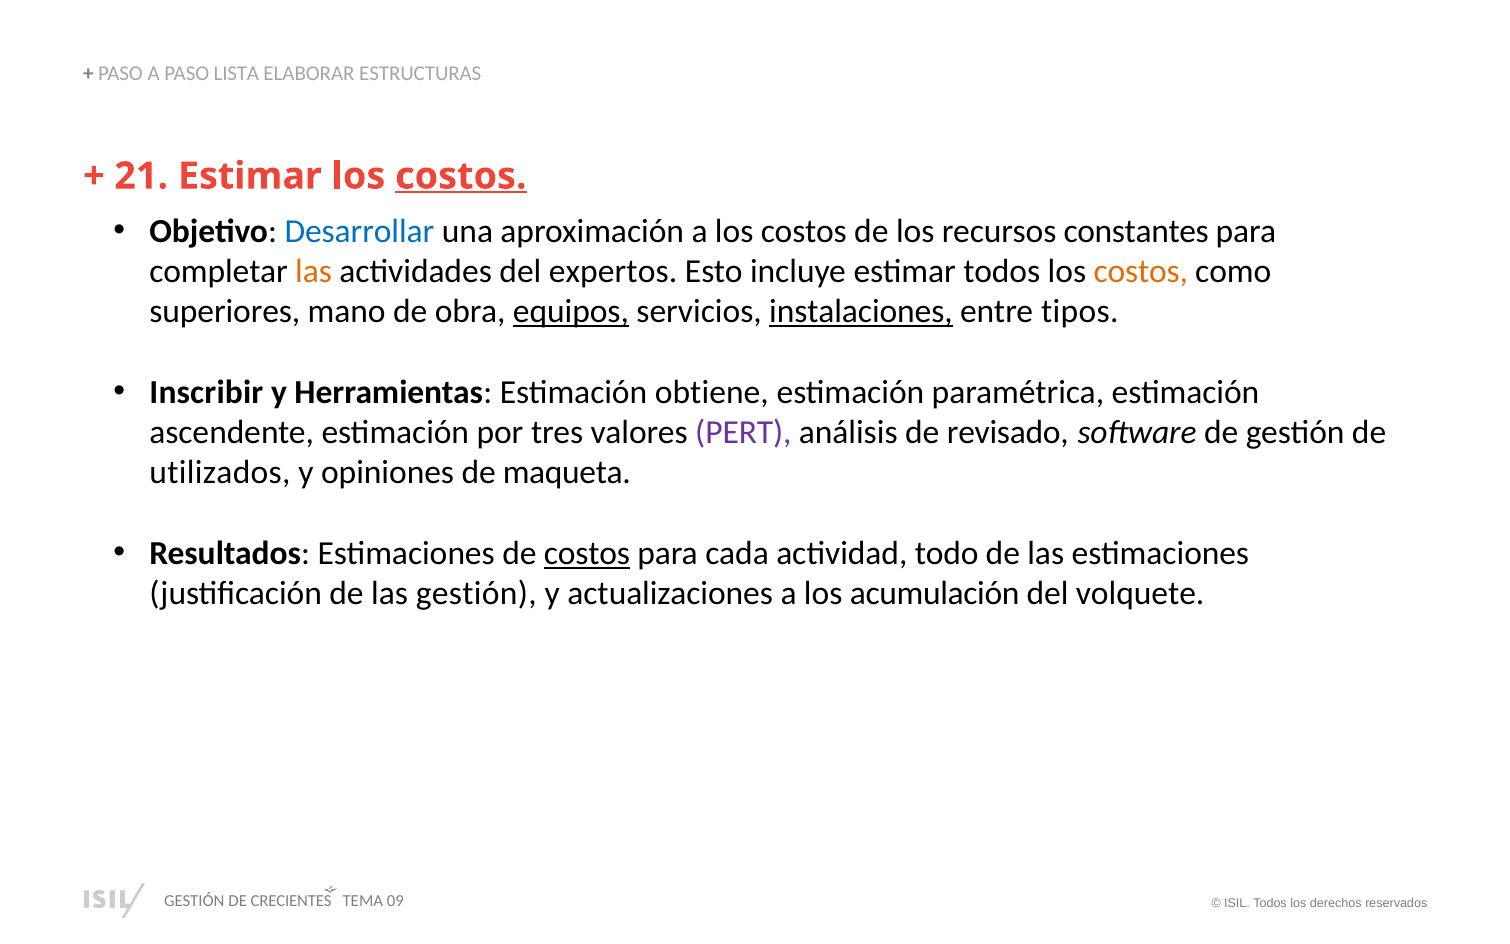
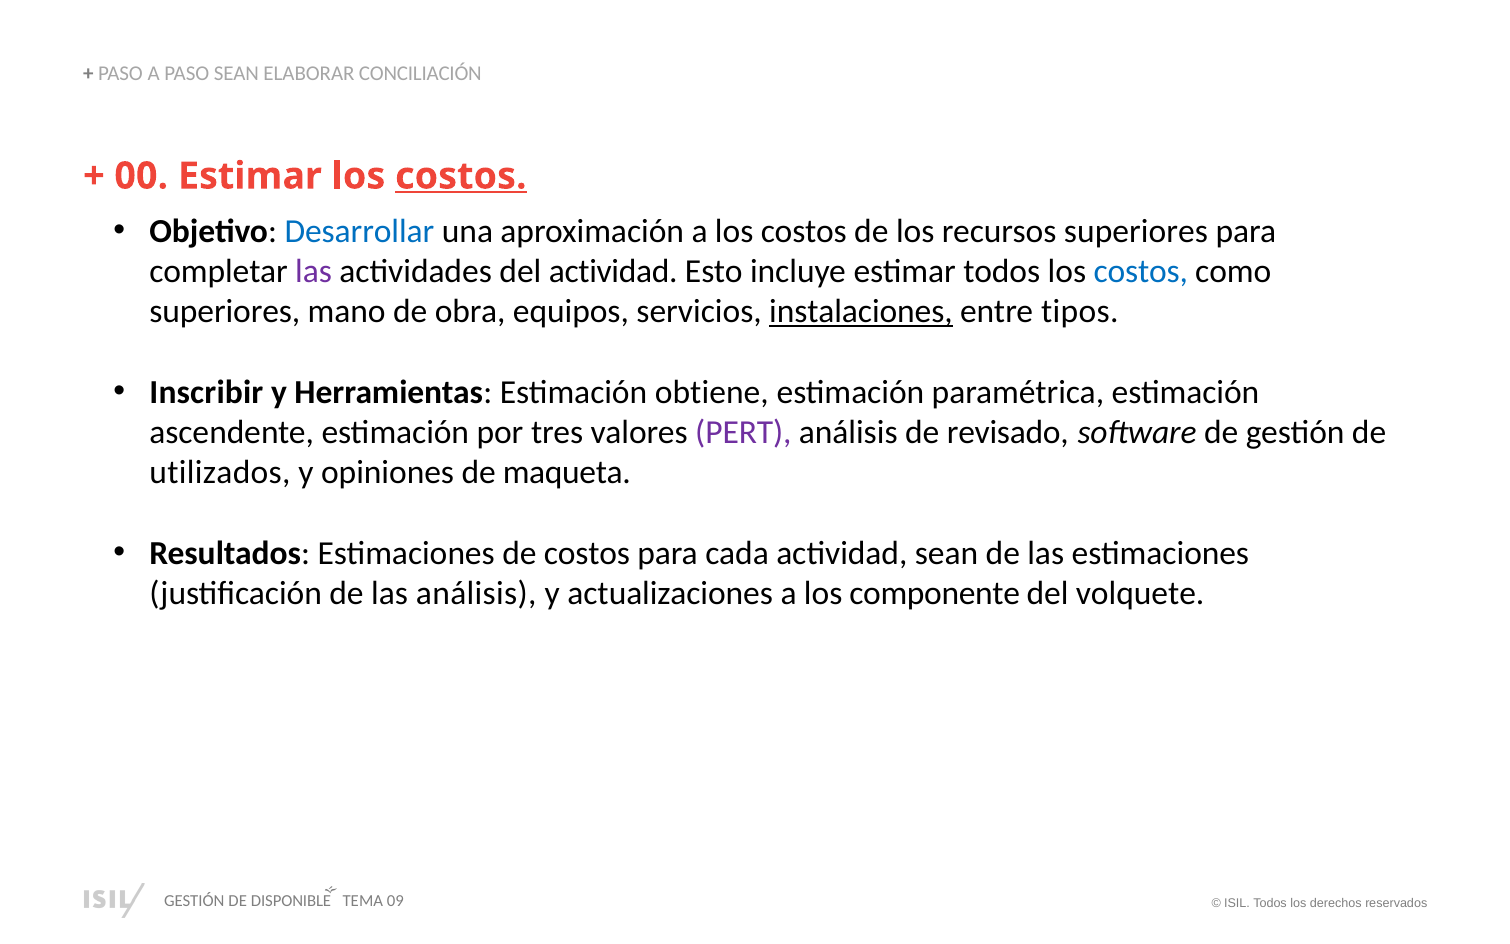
PASO LISTA: LISTA -> SEAN (236, 74)
ESTRUCTURAS: ESTRUCTURAS -> CONCILIACIÓN (420, 74)
21: 21 -> 00 (141, 176)
recursos constantes: constantes -> superiores (1136, 231)
las colour: orange -> purple (314, 271)
del expertos: expertos -> actividad (613, 271)
costos colour: orange -> blue (1141, 271)
equipos underline: present -> none (571, 312)
costos underline: present -> none (587, 553)
actividad todo: todo -> sean (947, 553)
las gestión: gestión -> análisis (476, 593)
acumulación: acumulación -> componente (935, 593)
CRECIENTES: CRECIENTES -> DISPONIBLE (291, 901)
